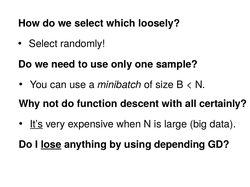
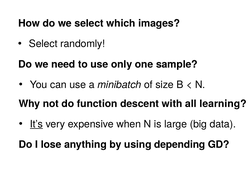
loosely: loosely -> images (159, 23)
certainly: certainly -> learning (223, 104)
lose underline: present -> none (51, 145)
